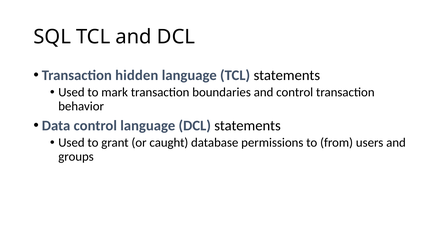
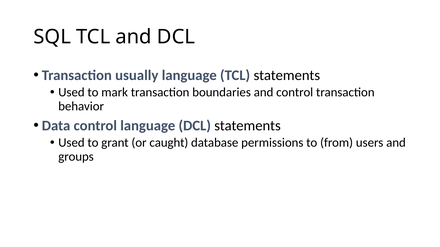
hidden: hidden -> usually (137, 75)
